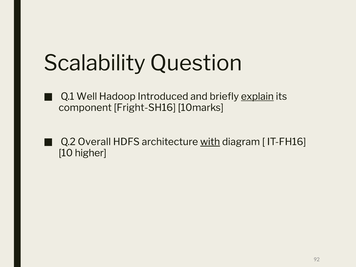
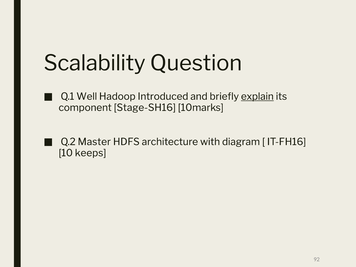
Fright-SH16: Fright-SH16 -> Stage-SH16 (145, 108)
Overall: Overall -> Master (94, 142)
with underline: present -> none (210, 142)
higher: higher -> keeps (91, 153)
